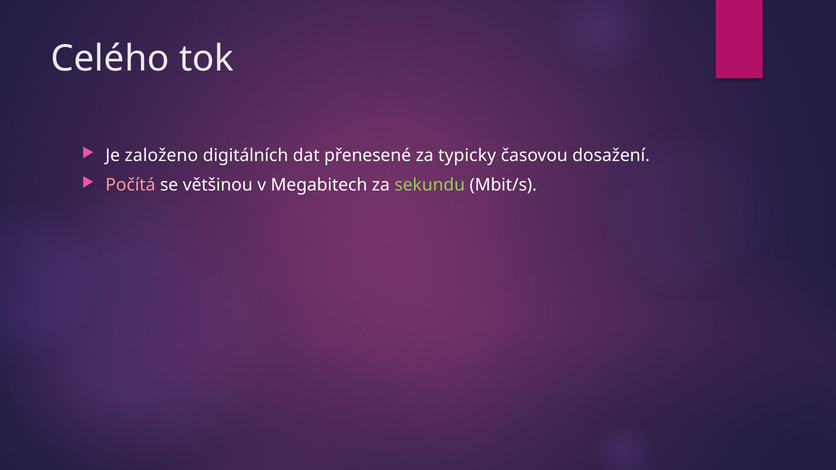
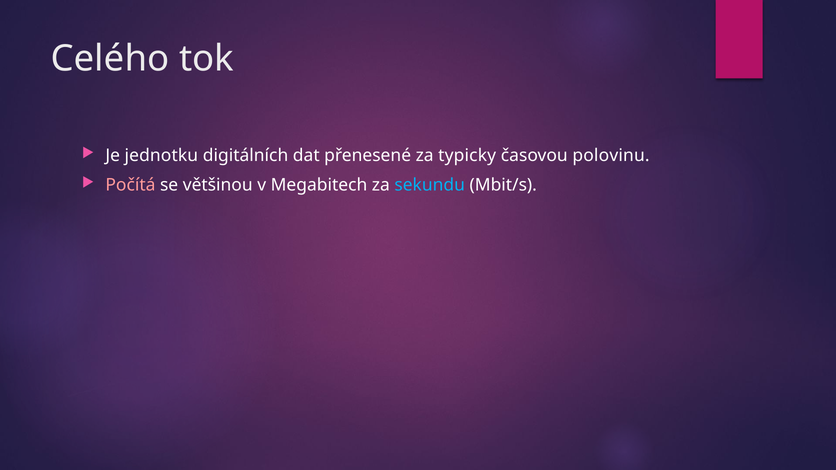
založeno: založeno -> jednotku (161, 156)
dosažení: dosažení -> polovinu (611, 156)
sekundu colour: light green -> light blue (430, 185)
